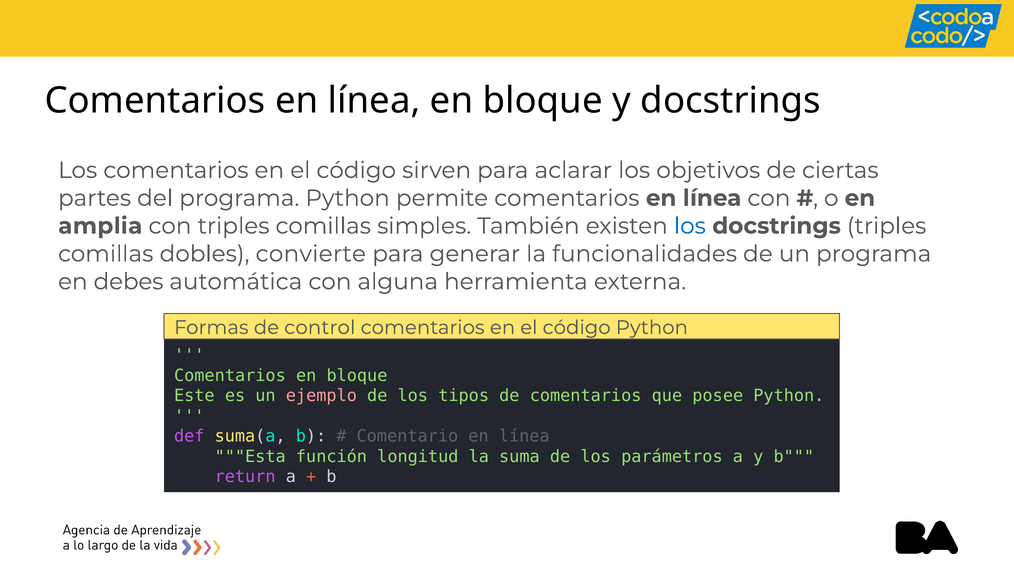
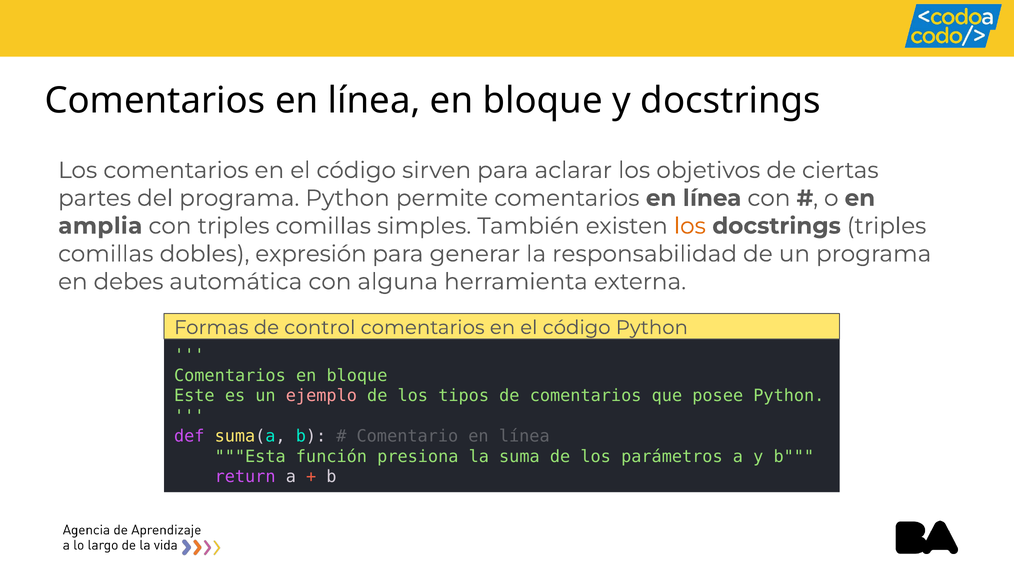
los colour: blue -> orange (690, 226)
convierte: convierte -> expresión (311, 254)
funcionalidades: funcionalidades -> responsabilidad (645, 254)
longitud: longitud -> presiona (418, 457)
